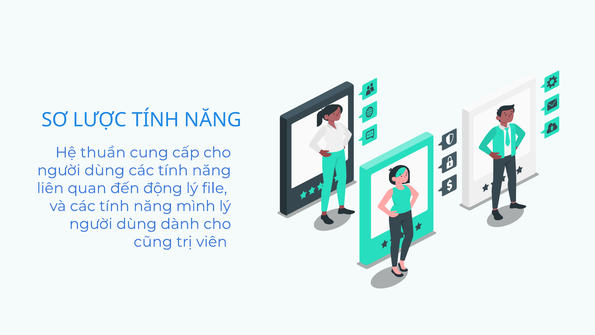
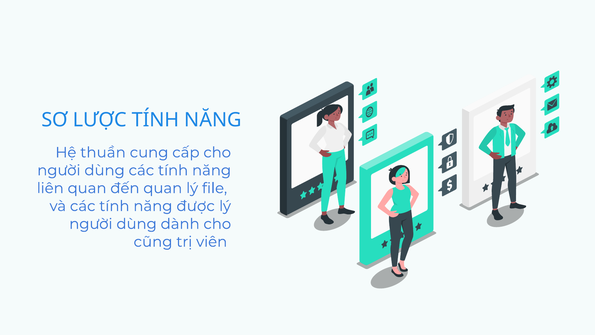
đến động: động -> quan (163, 188)
mình: mình -> được (196, 206)
